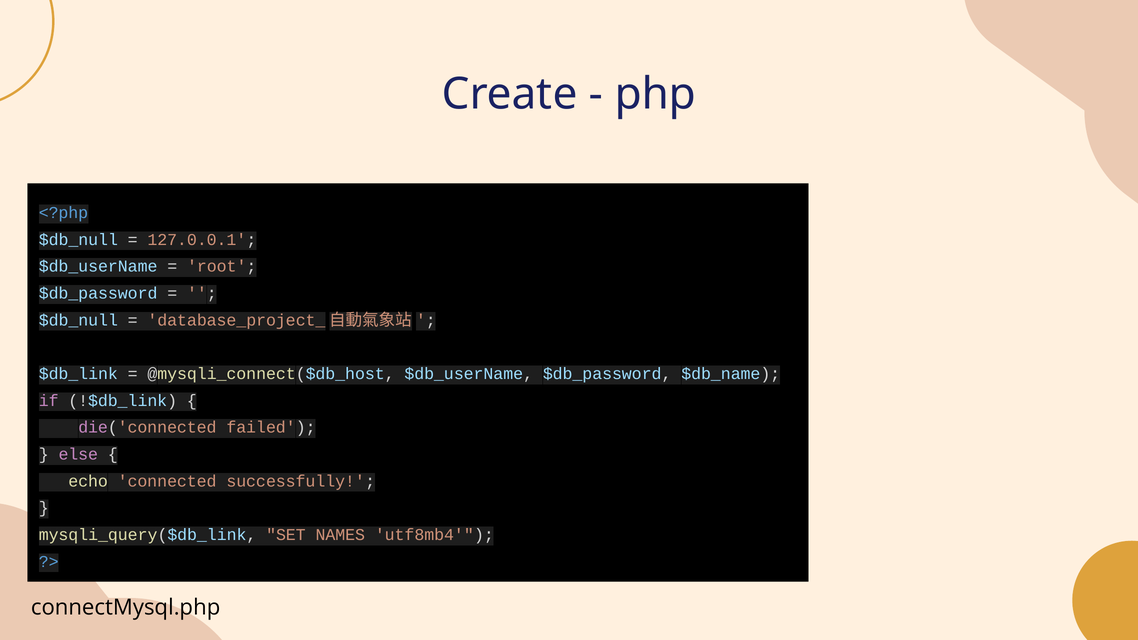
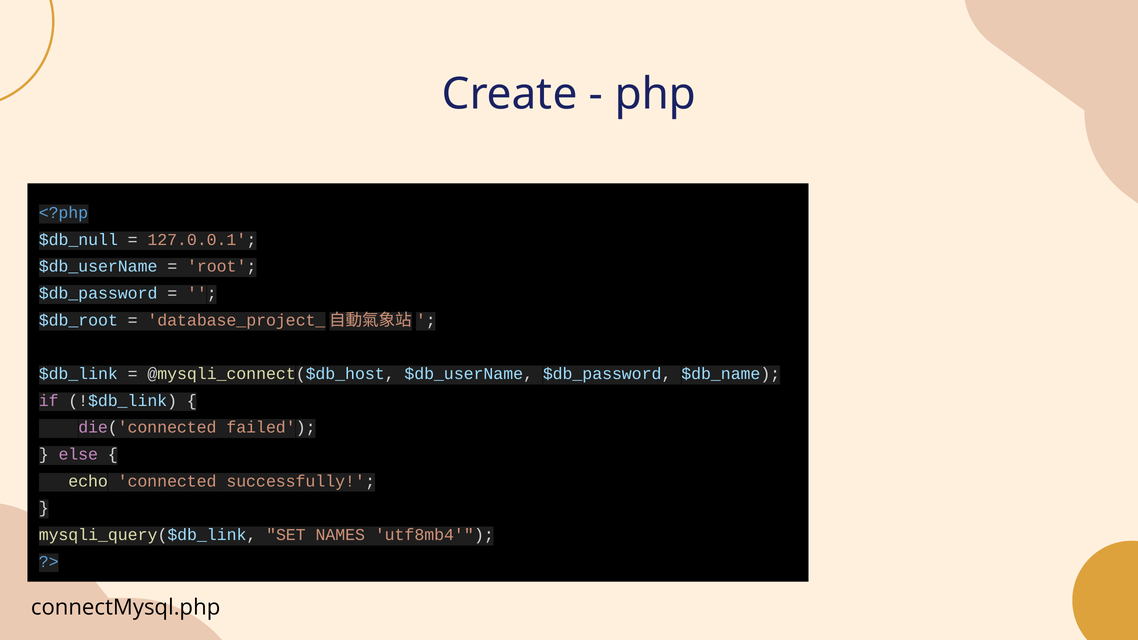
$db_null: $db_null -> $db_root (78, 320)
